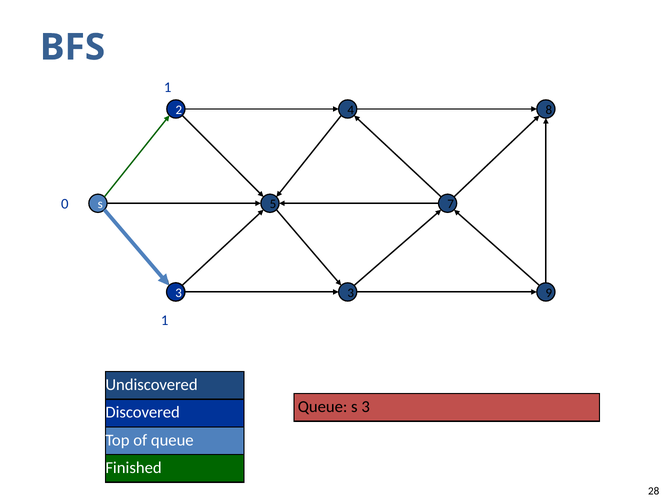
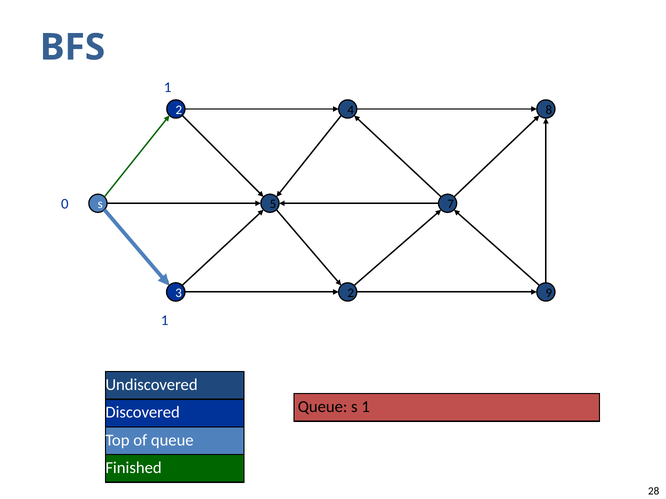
3: 3 -> 2 (351, 293)
s 3: 3 -> 1 (366, 407)
